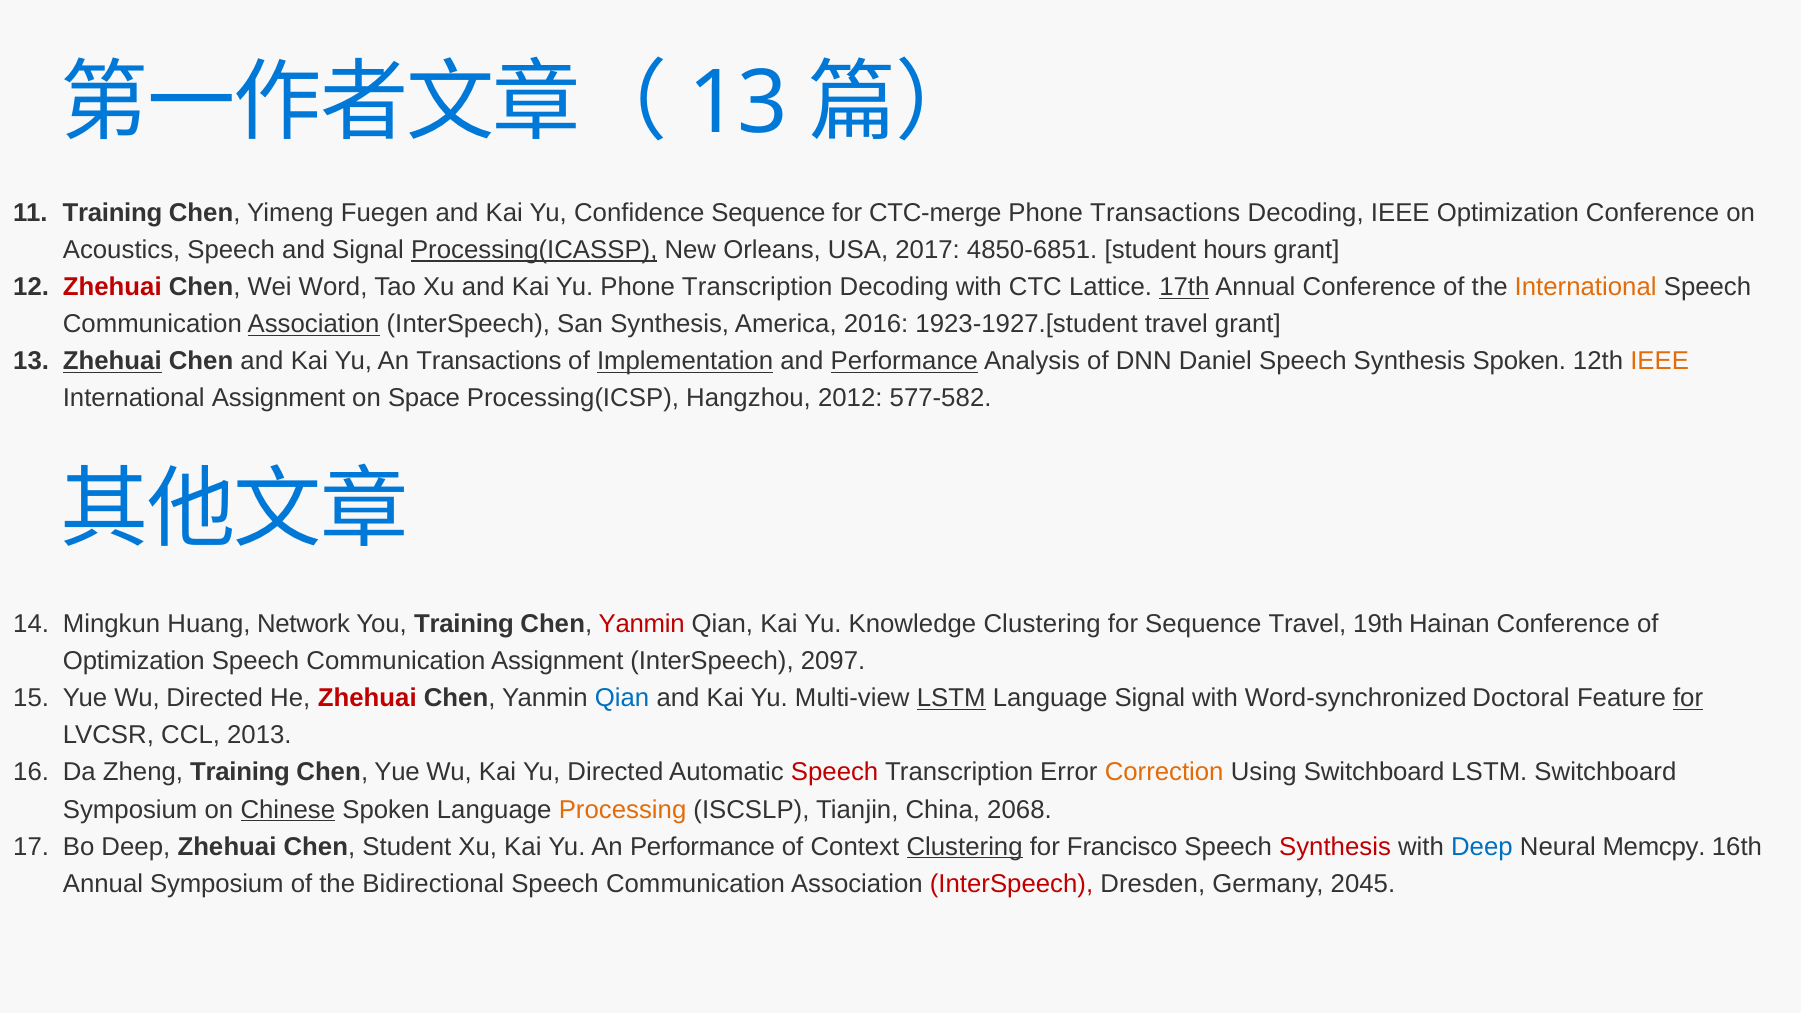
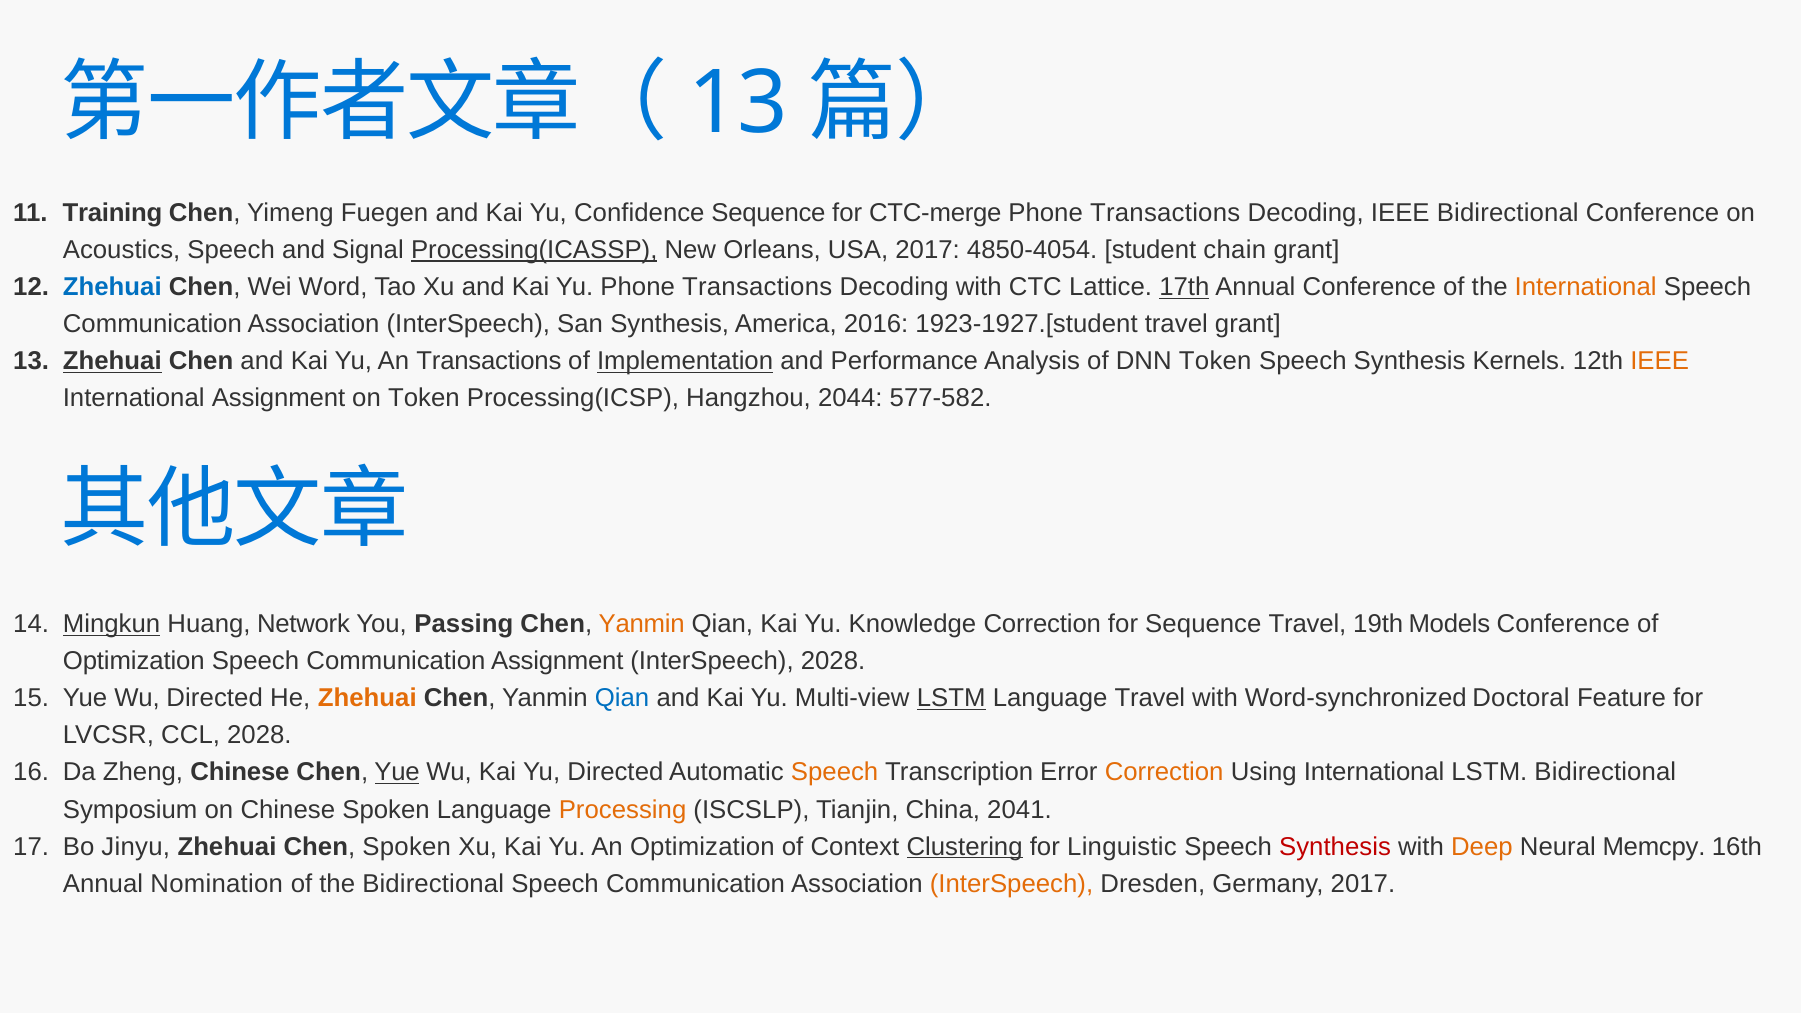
IEEE Optimization: Optimization -> Bidirectional (1508, 213)
4850-6851: 4850-6851 -> 4850-4054 (1032, 250)
hours: hours -> chain (1235, 250)
Zhehuai colour: red -> blue (112, 287)
Yu Phone Transcription: Transcription -> Transactions (757, 287)
Association underline: present -> none (314, 324)
Performance underline: present -> none (904, 361)
DNN Daniel: Daniel -> Token (1215, 361)
Synthesis Spoken: Spoken -> Kernels (1519, 361)
on Space: Space -> Token (424, 398)
2012: 2012 -> 2044 (850, 398)
Mingkun underline: none -> present (112, 624)
You Training: Training -> Passing (464, 624)
Yanmin colour: red -> orange (642, 624)
Knowledge Clustering: Clustering -> Correction (1042, 624)
Hainan: Hainan -> Models (1449, 624)
InterSpeech 2097: 2097 -> 2028 (833, 661)
Zhehuai colour: red -> orange (367, 698)
Language Signal: Signal -> Travel (1150, 698)
for underline: present -> none (1688, 698)
CCL 2013: 2013 -> 2028 (259, 735)
Zheng Training: Training -> Chinese (240, 772)
Yue underline: none -> present (397, 772)
Speech colour: red -> orange (835, 772)
Using Switchboard: Switchboard -> International (1374, 772)
LSTM Switchboard: Switchboard -> Bidirectional (1605, 772)
Chinese underline: present -> none (288, 809)
2068: 2068 -> 2041 (1019, 809)
Bo Deep: Deep -> Jinyu (136, 847)
Chen Student: Student -> Spoken (407, 847)
An Performance: Performance -> Optimization (702, 847)
Francisco: Francisco -> Linguistic (1122, 847)
Deep colour: blue -> orange (1482, 847)
Annual Symposium: Symposium -> Nomination (217, 884)
InterSpeech colour: red -> orange (1012, 884)
Germany 2045: 2045 -> 2017 (1363, 884)
